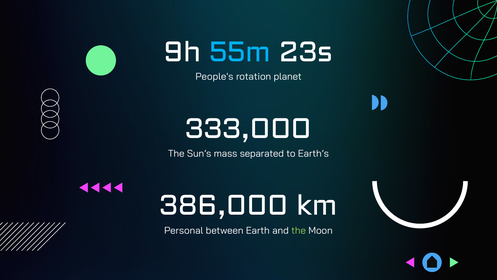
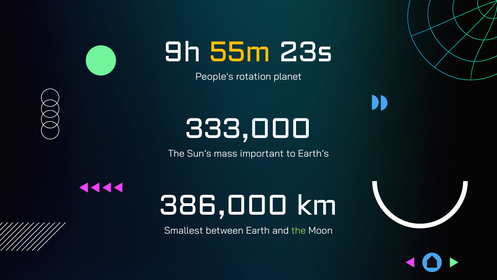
55m colour: light blue -> yellow (240, 52)
separated: separated -> important (262, 153)
Personal: Personal -> Smallest (184, 230)
